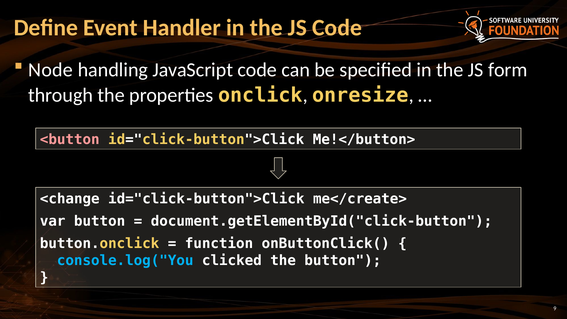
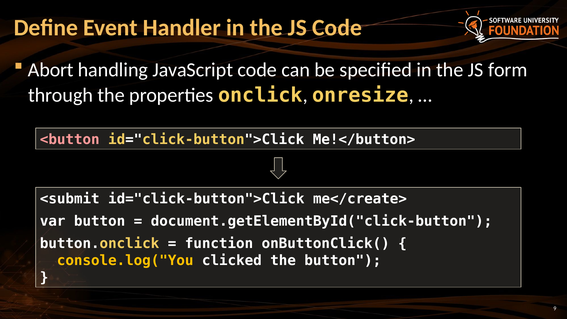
Node: Node -> Abort (51, 70)
<change: <change -> <submit (70, 199)
console.log("You colour: light blue -> yellow (125, 261)
